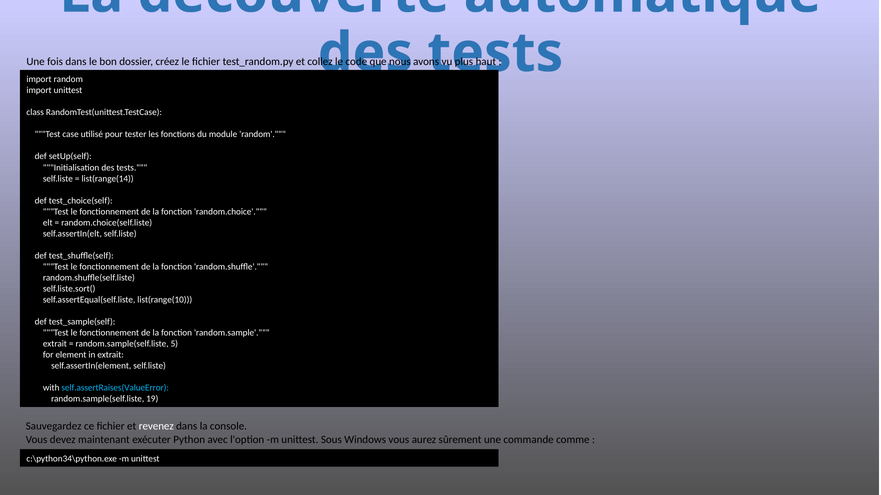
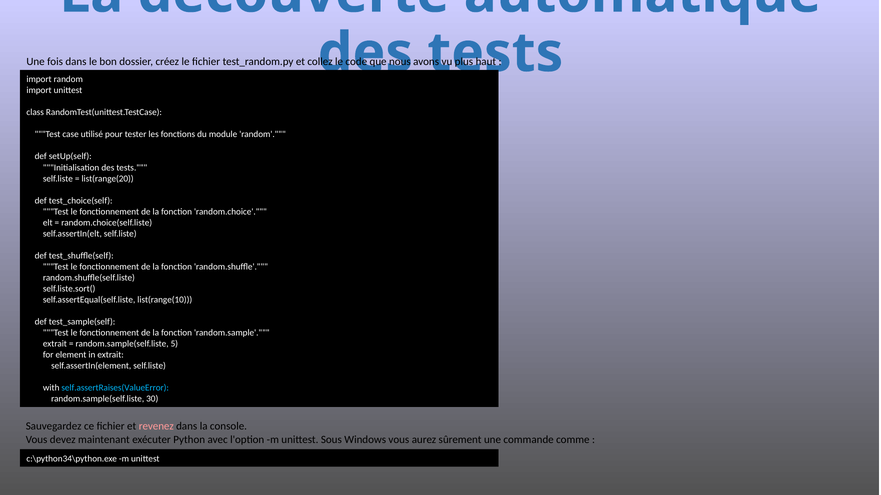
list(range(14: list(range(14 -> list(range(20 (108, 179)
19: 19 -> 30 (152, 399)
revenez colour: white -> pink (156, 427)
